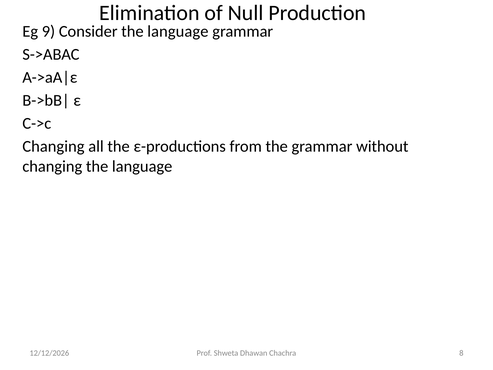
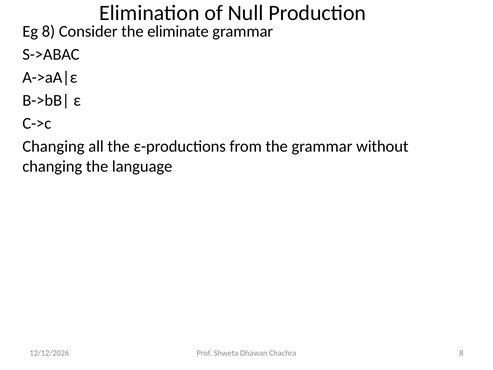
Eg 9: 9 -> 8 (48, 31)
Consider the language: language -> eliminate (178, 31)
